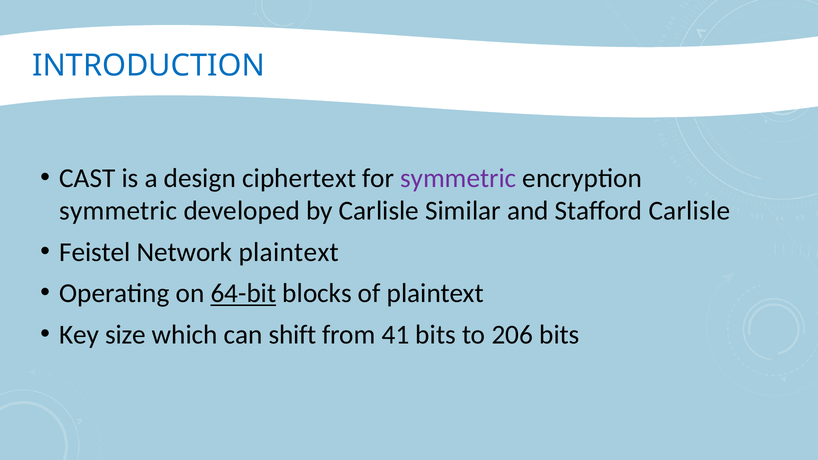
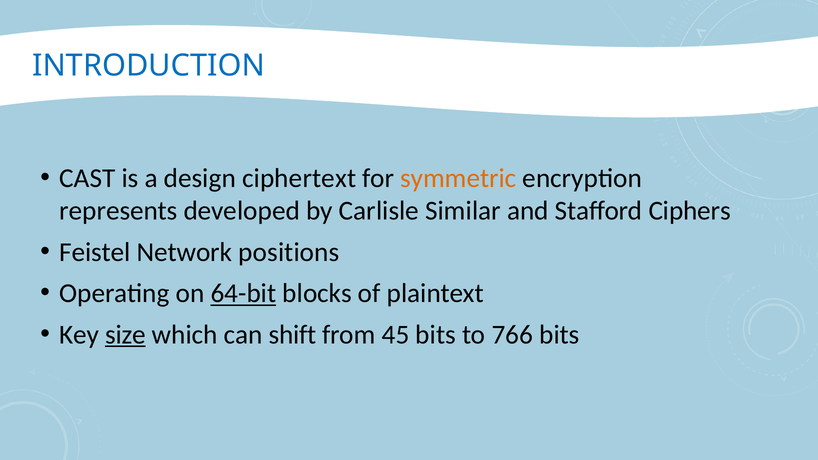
symmetric colour: purple -> orange (458, 178)
symmetric: symmetric -> represents (118, 211)
Stafford Carlisle: Carlisle -> Ciphers (690, 211)
Network plaintext: plaintext -> positions (289, 252)
size underline: none -> present (125, 335)
41: 41 -> 45 (395, 335)
206: 206 -> 766 (512, 335)
